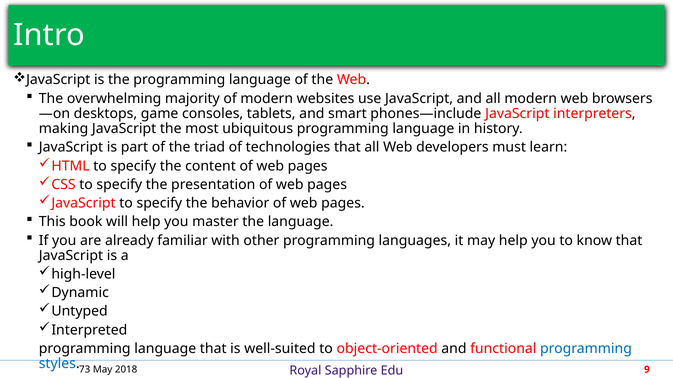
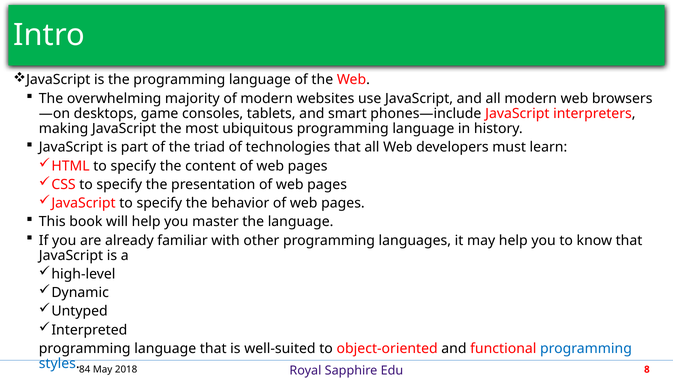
73: 73 -> 84 (85, 370)
9: 9 -> 8 (647, 370)
